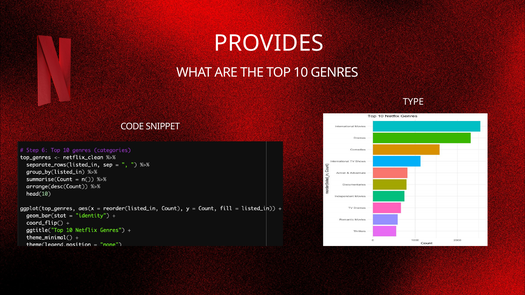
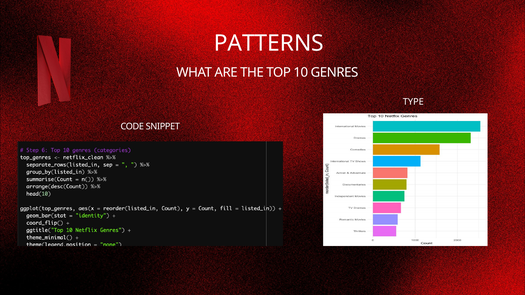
PROVIDES: PROVIDES -> PATTERNS (269, 43)
